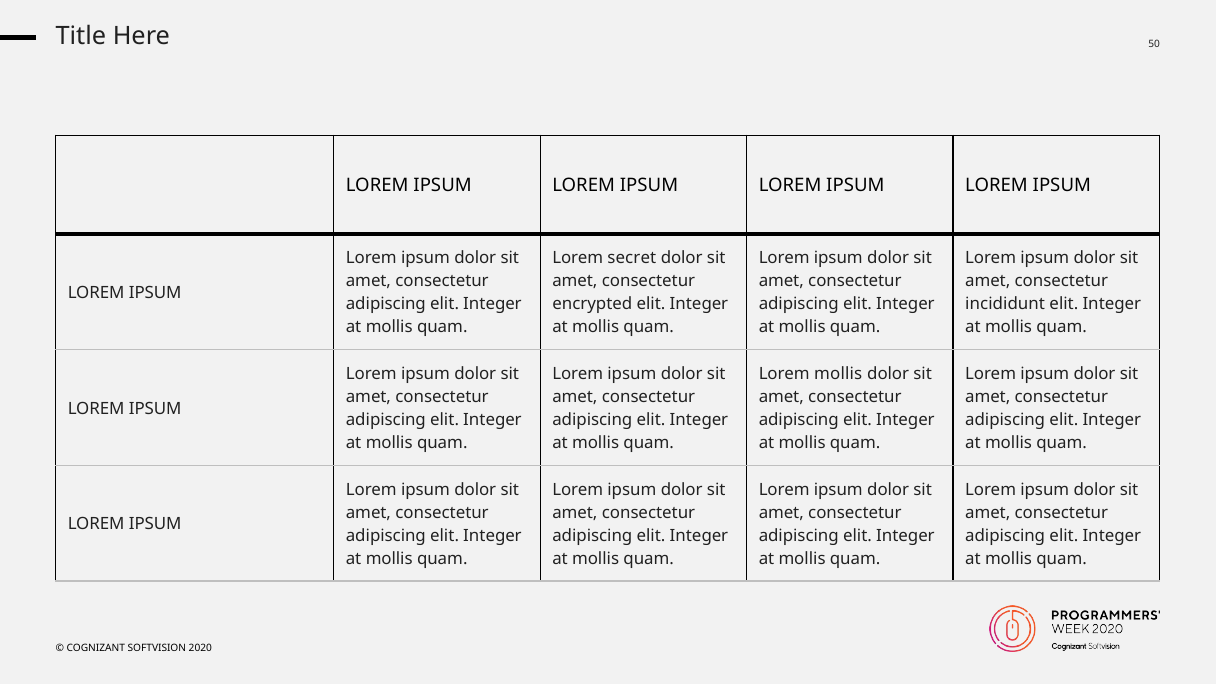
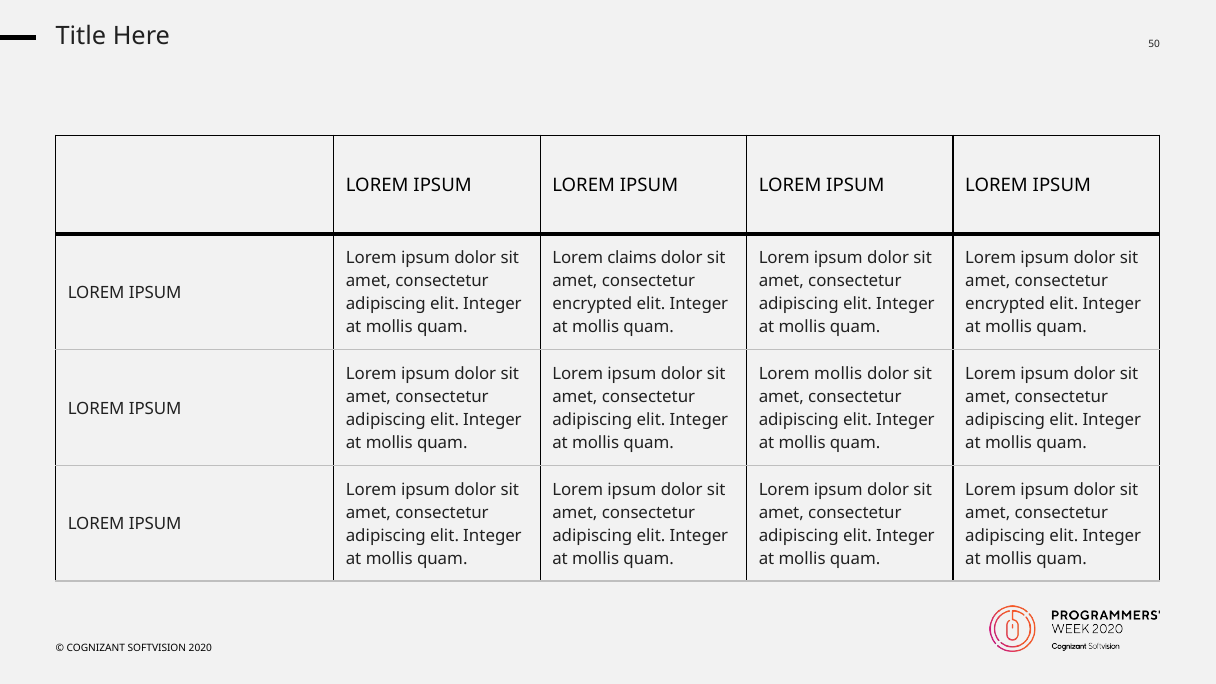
secret: secret -> claims (632, 258)
incididunt: incididunt -> encrypted (1005, 304)
